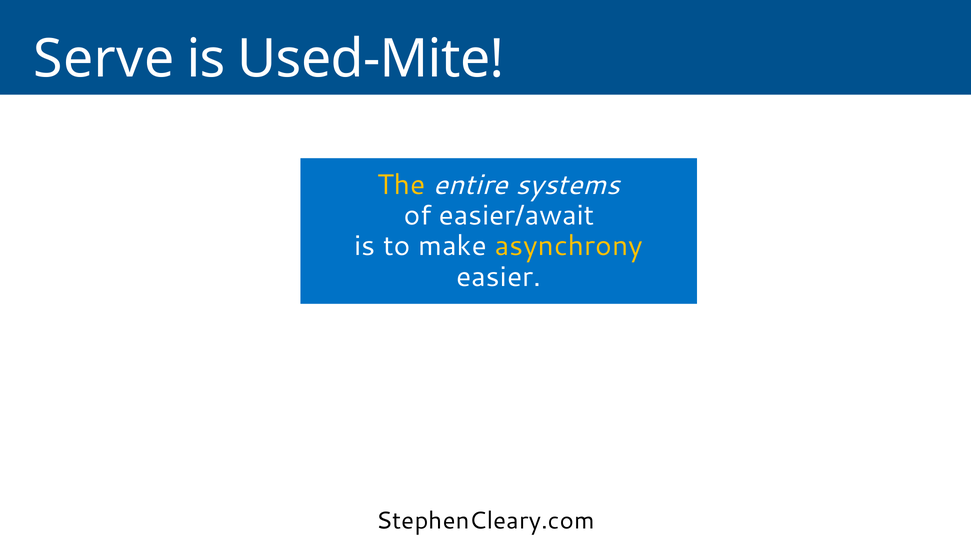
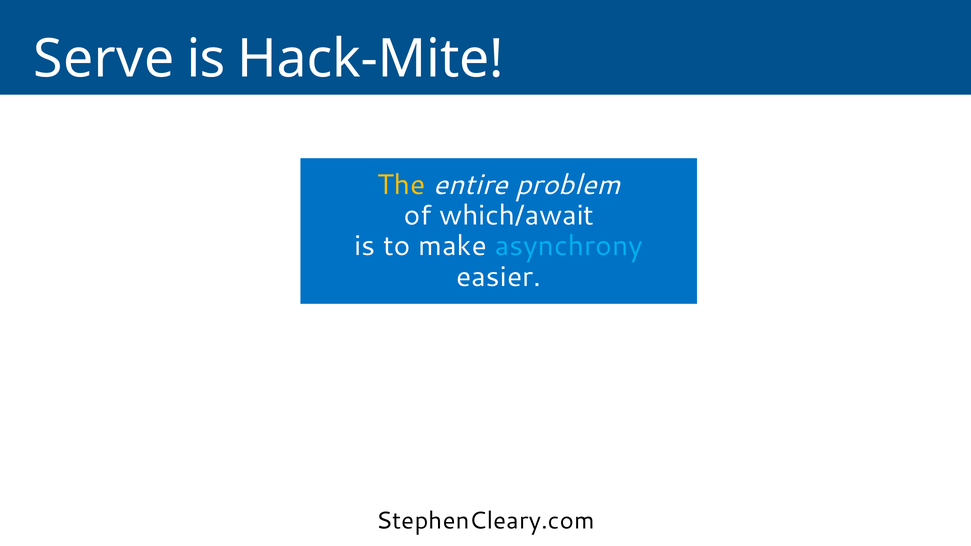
Used-Mite: Used-Mite -> Hack-Mite (371, 59)
systems: systems -> problem (568, 185)
easier/await: easier/await -> which/await (517, 216)
asynchrony colour: yellow -> light blue (569, 246)
